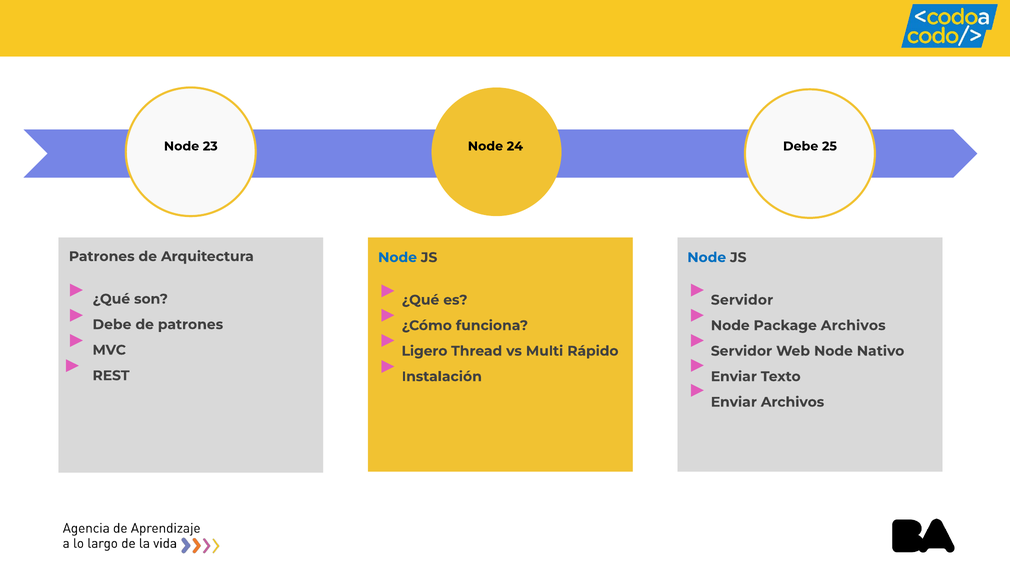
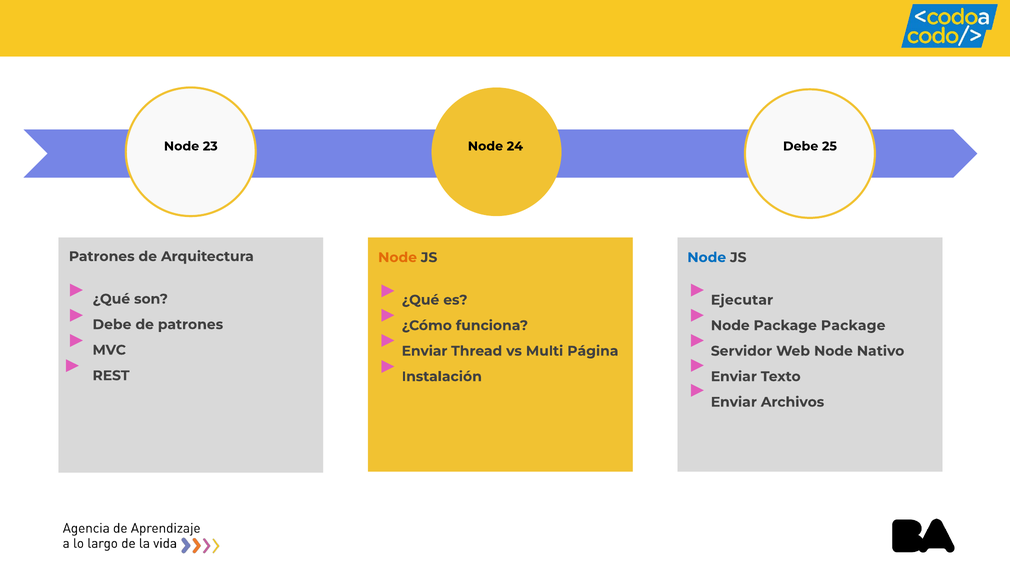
Node colour: blue -> orange (398, 258)
Servidor: Servidor -> Ejecutar (742, 300)
Package Archivos: Archivos -> Package (853, 326)
Ligero: Ligero -> Enviar (424, 351)
Rápido: Rápido -> Página (593, 351)
